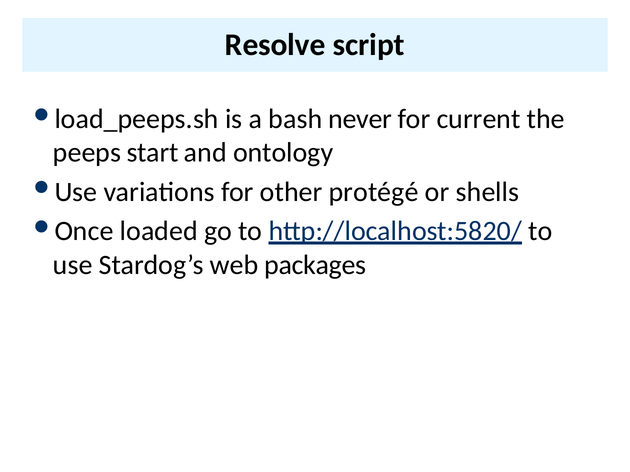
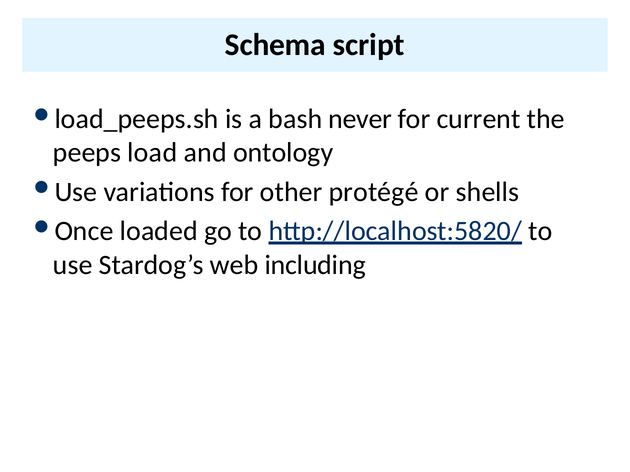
Resolve: Resolve -> Schema (275, 45)
start: start -> load (152, 153)
packages: packages -> including (315, 266)
